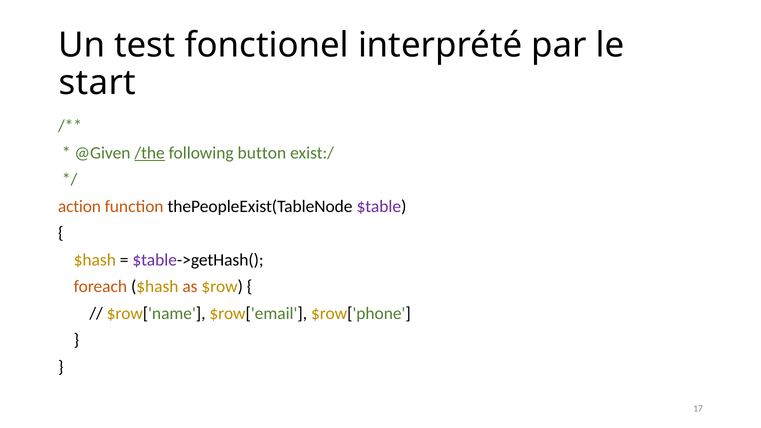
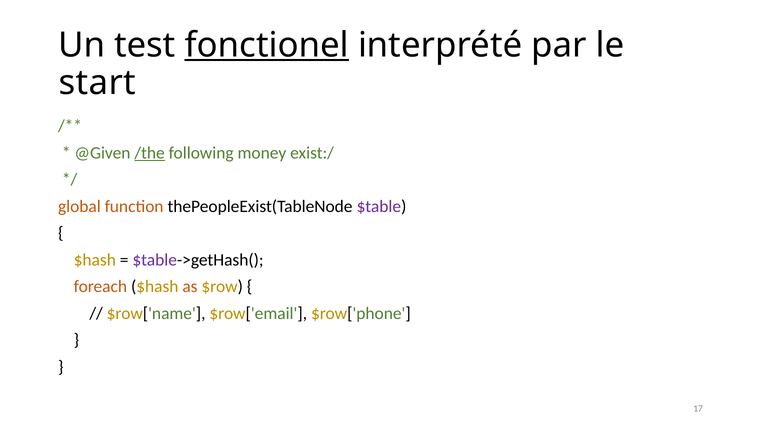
fonctionel underline: none -> present (267, 45)
button: button -> money (262, 153)
action: action -> global (79, 206)
